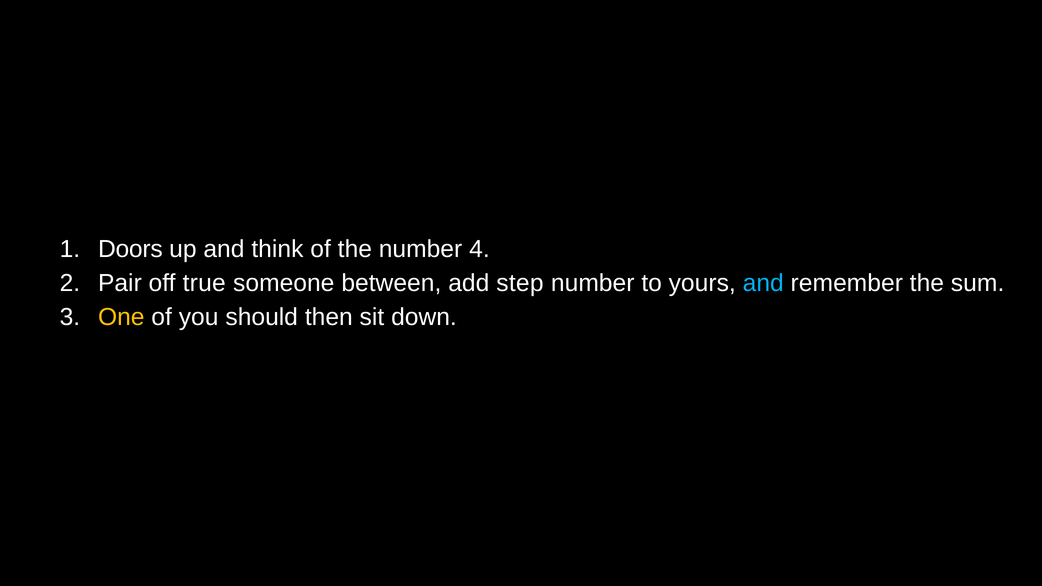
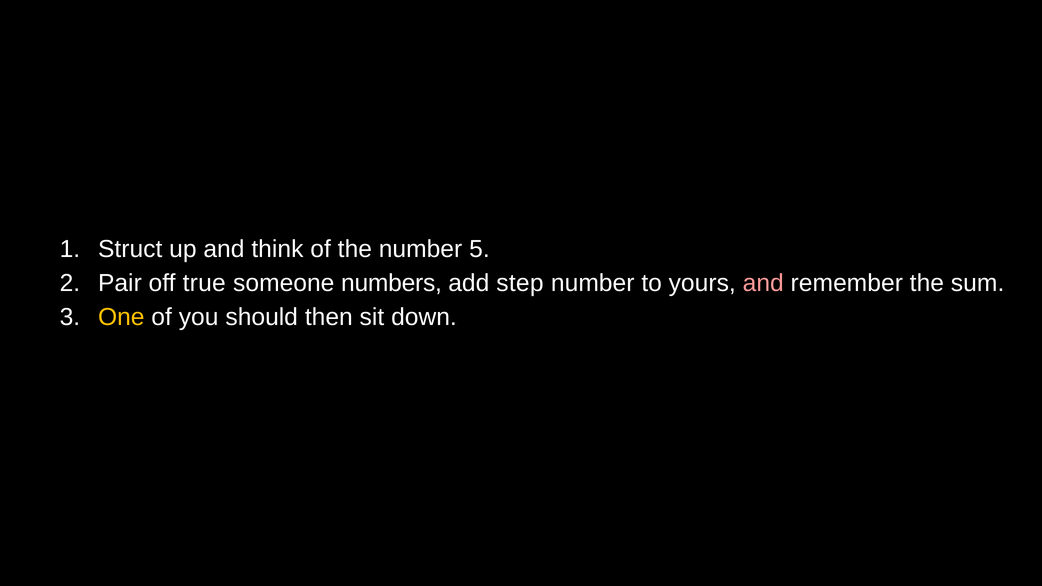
Doors: Doors -> Struct (130, 249)
4: 4 -> 5 (479, 249)
between: between -> numbers (391, 283)
and colour: light blue -> pink (763, 283)
